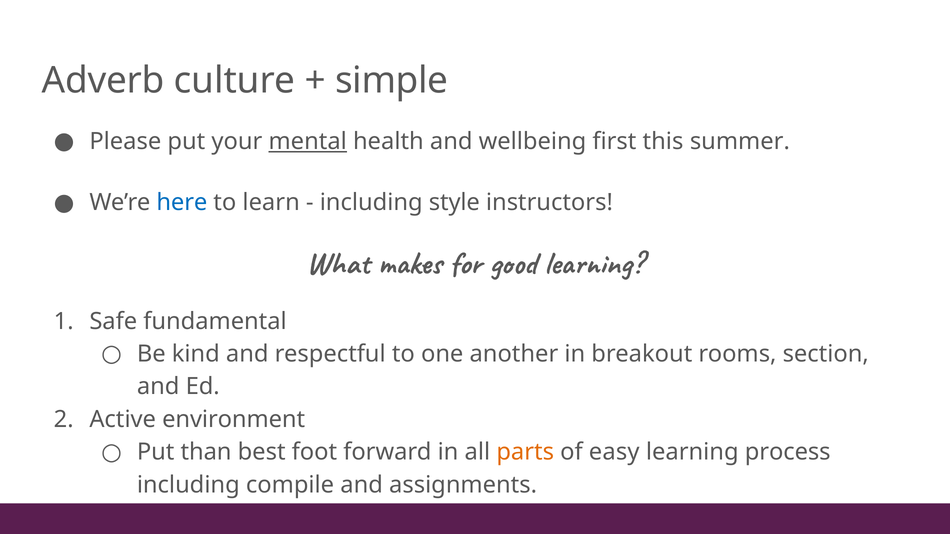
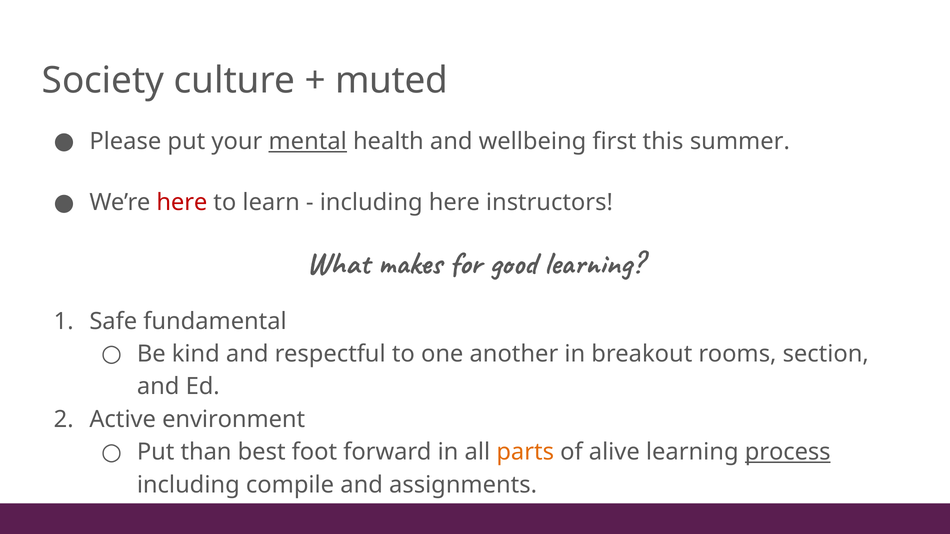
Adverb: Adverb -> Society (103, 80)
simple: simple -> muted (392, 80)
here colour: blue -> red (182, 203)
including style: style -> here (454, 203)
easy: easy -> alive (614, 452)
process underline: none -> present (788, 452)
